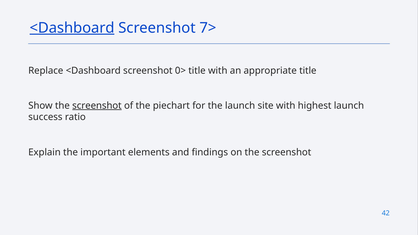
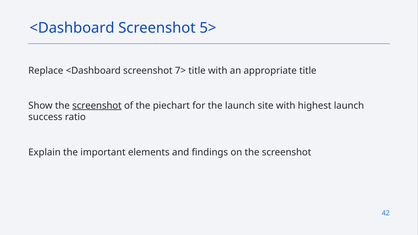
<Dashboard underline: present -> none (72, 28)
7>: 7> -> 5> (208, 28)
0>: 0> -> 7> (180, 71)
